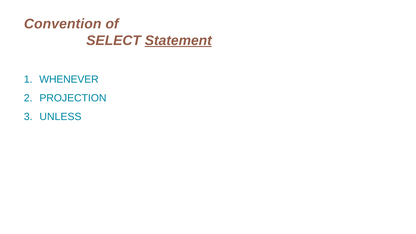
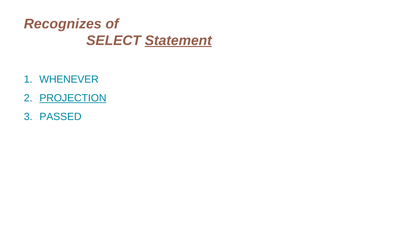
Convention: Convention -> Recognizes (63, 24)
PROJECTION underline: none -> present (73, 98)
UNLESS: UNLESS -> PASSED (61, 117)
